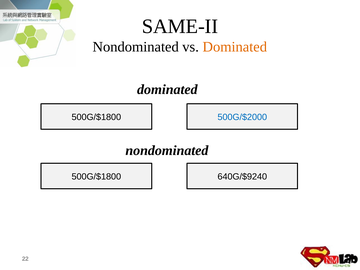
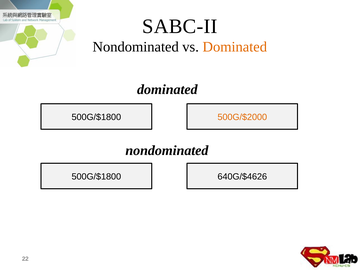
SAME-II: SAME-II -> SABC-II (180, 26)
500G/$2000 colour: blue -> orange (242, 117)
640G/$9240: 640G/$9240 -> 640G/$4626 (242, 177)
